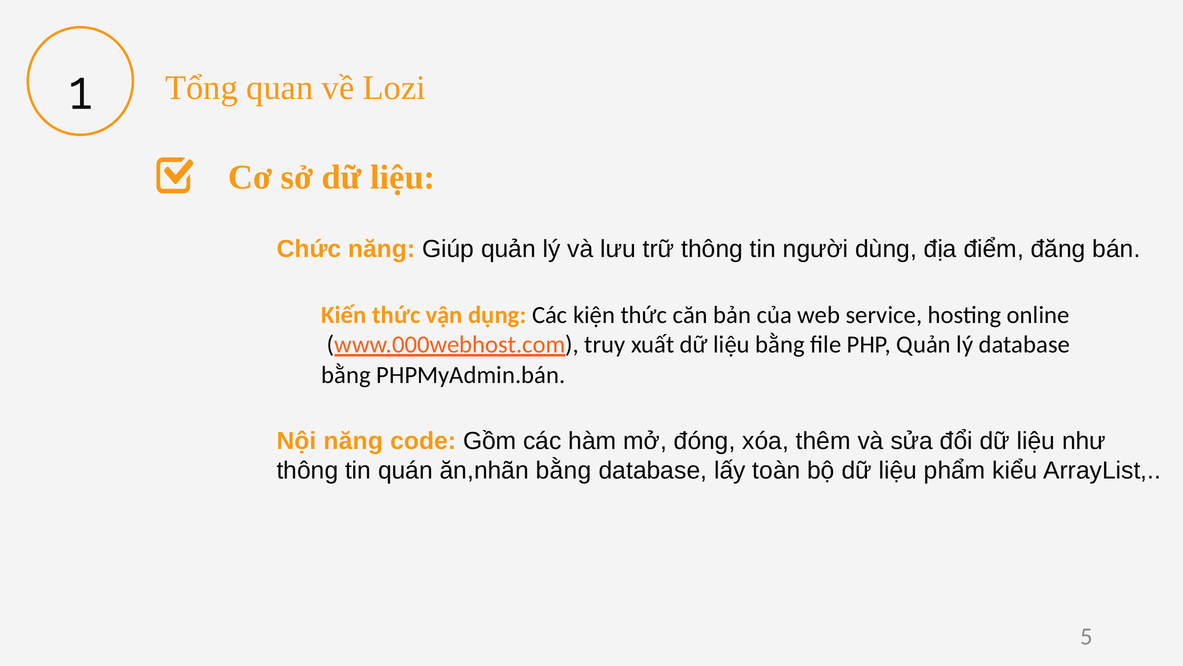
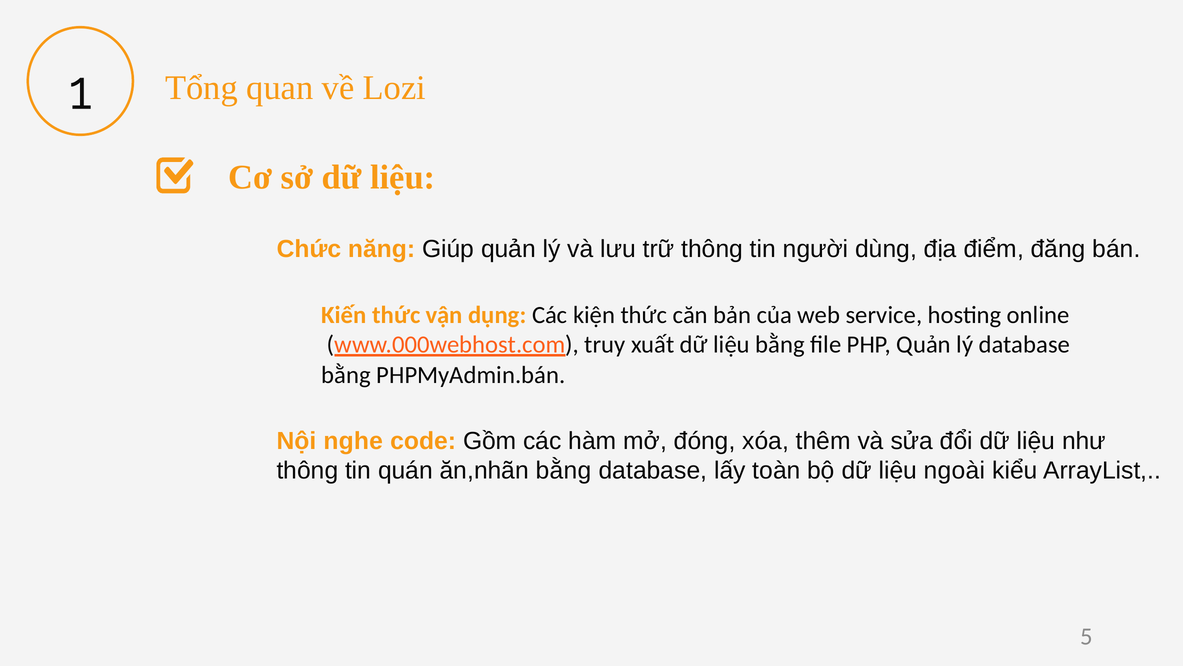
Nội năng: năng -> nghe (353, 441)
phẩm: phẩm -> ngoài (955, 470)
